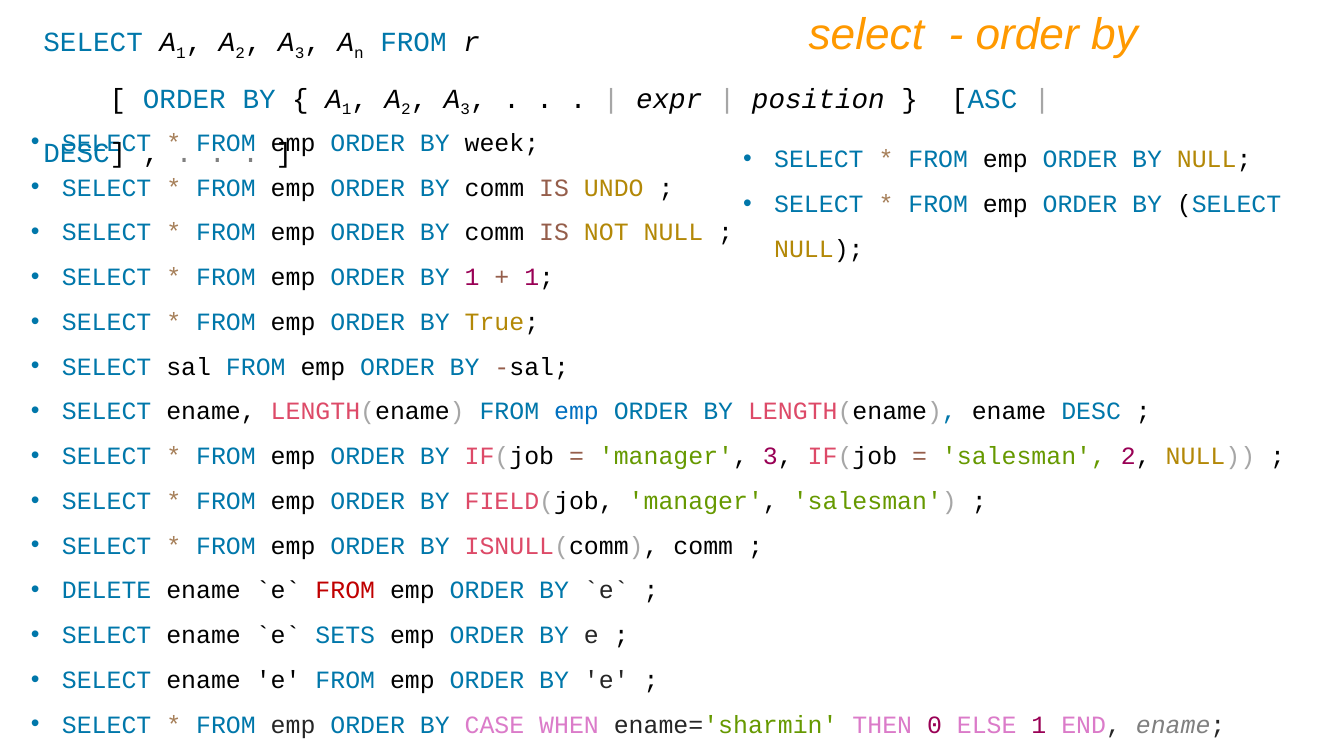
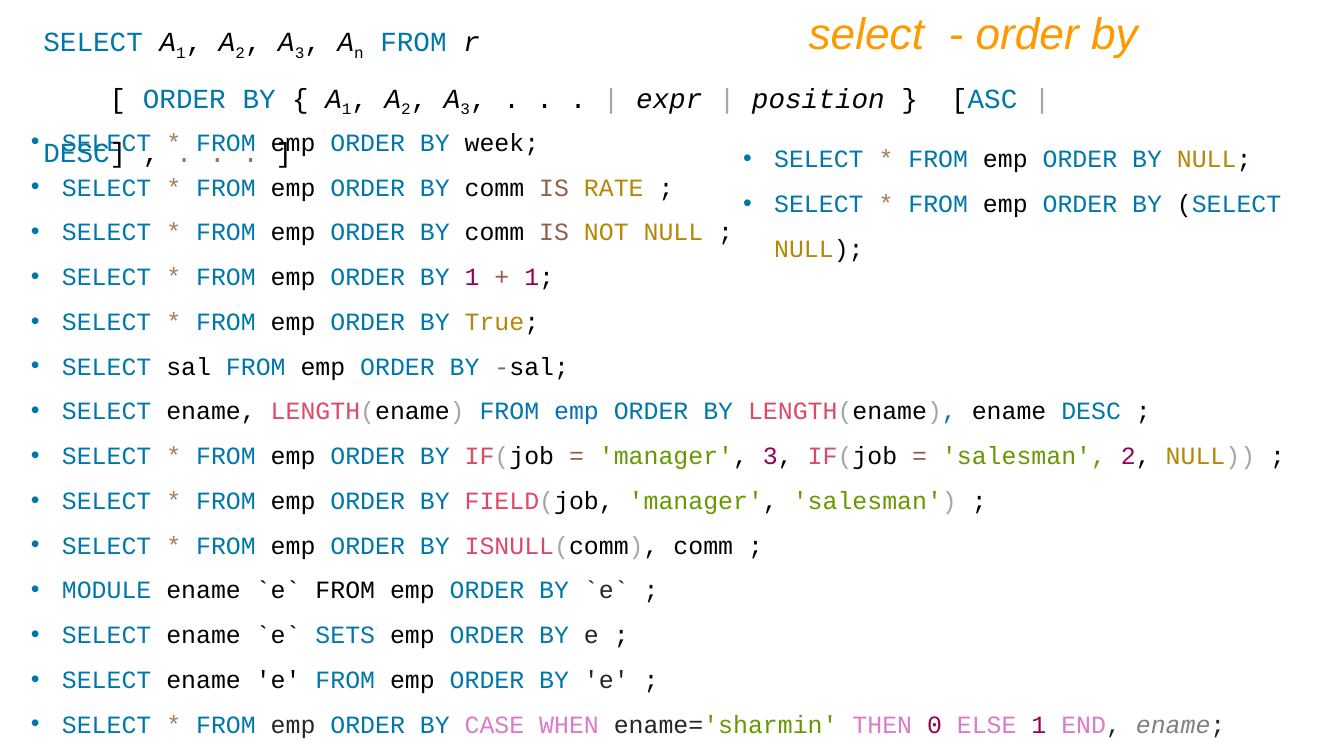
UNDO: UNDO -> RATE (614, 188)
DELETE: DELETE -> MODULE (107, 591)
FROM colour: red -> black (345, 591)
